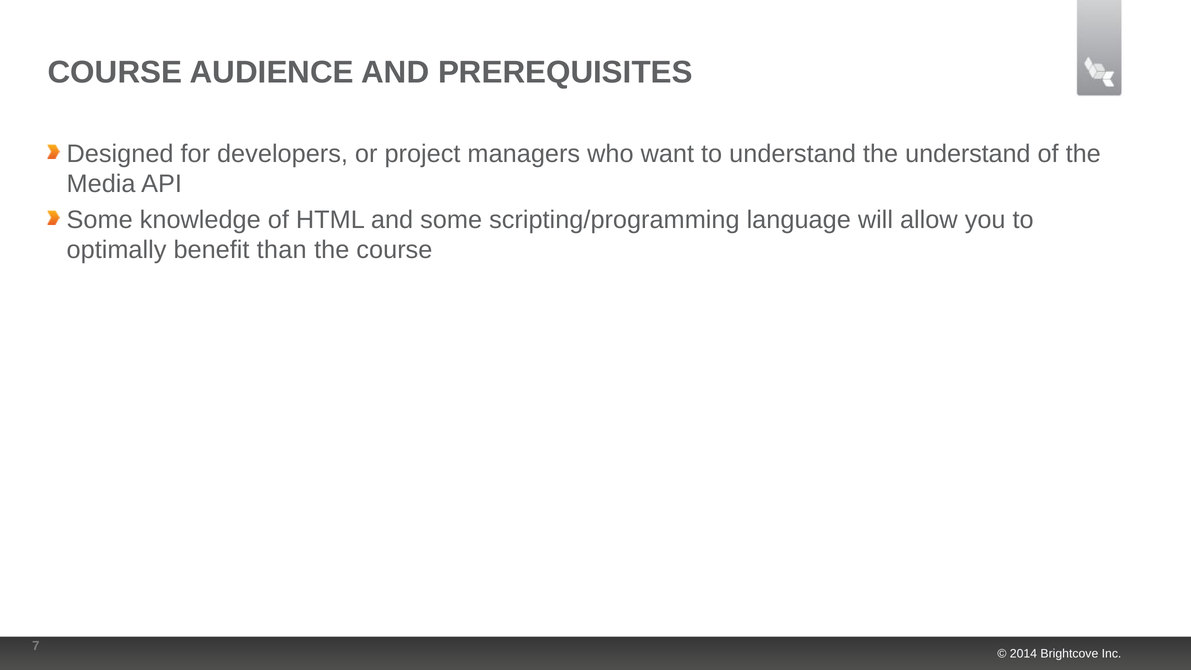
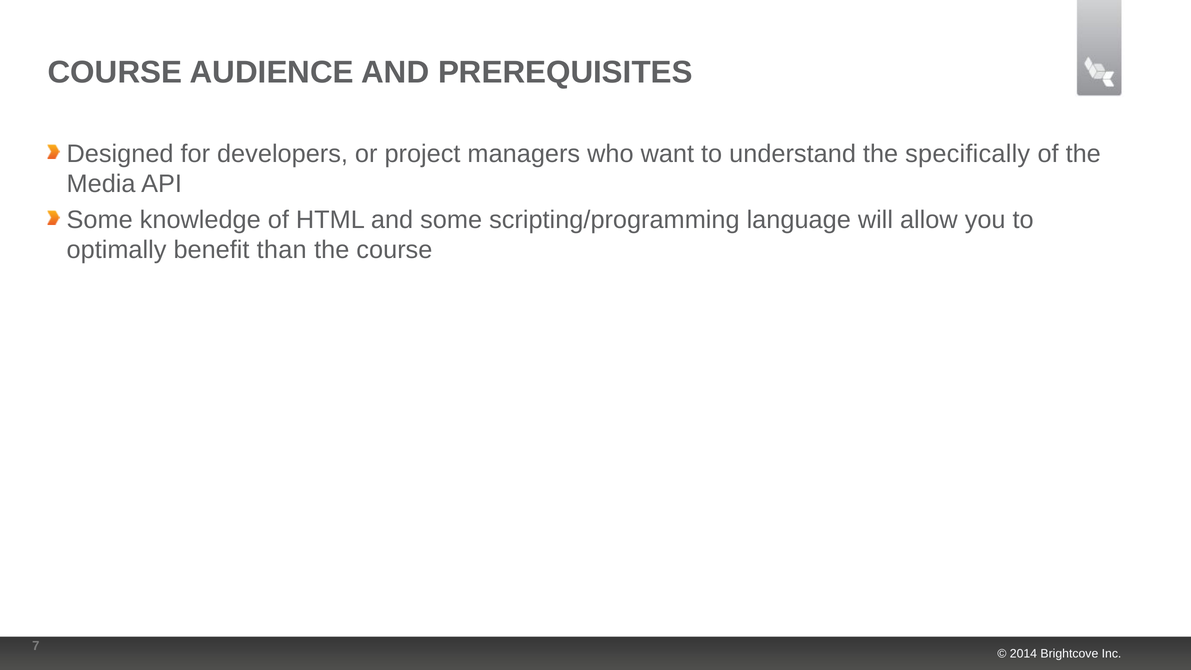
the understand: understand -> specifically (968, 154)
